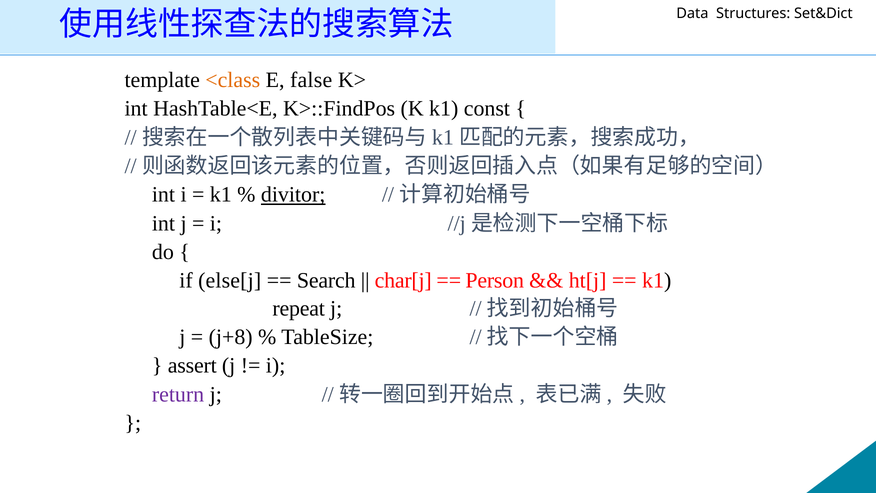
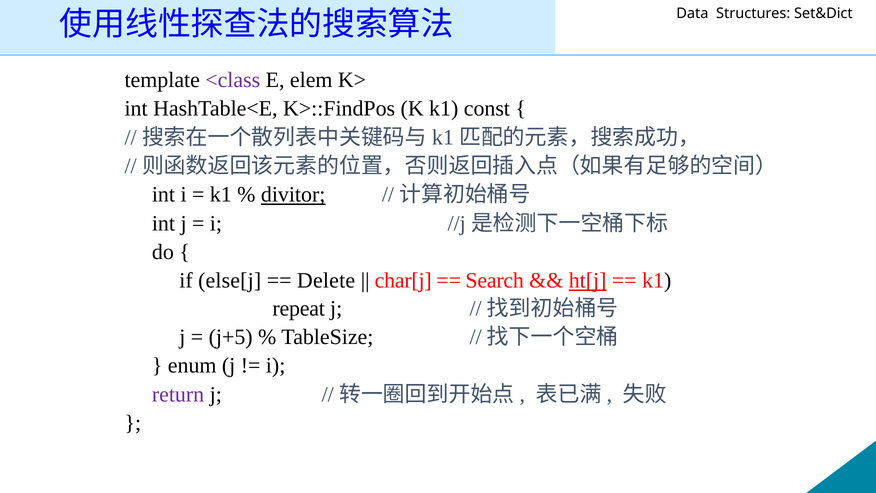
<class colour: orange -> purple (233, 80)
false: false -> elem (311, 80)
Search: Search -> Delete (326, 281)
Person: Person -> Search (495, 281)
ht[j underline: none -> present (588, 281)
j+8: j+8 -> j+5 (231, 337)
assert: assert -> enum (192, 365)
